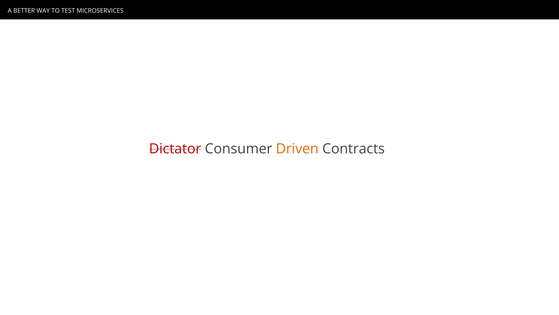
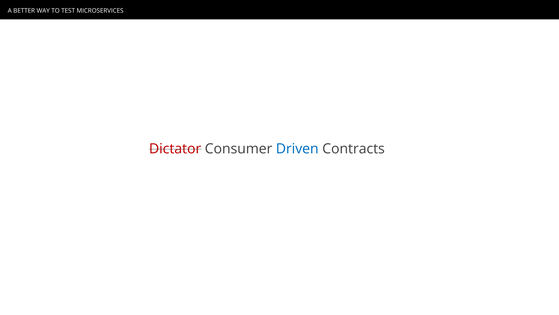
Driven colour: orange -> blue (297, 149)
